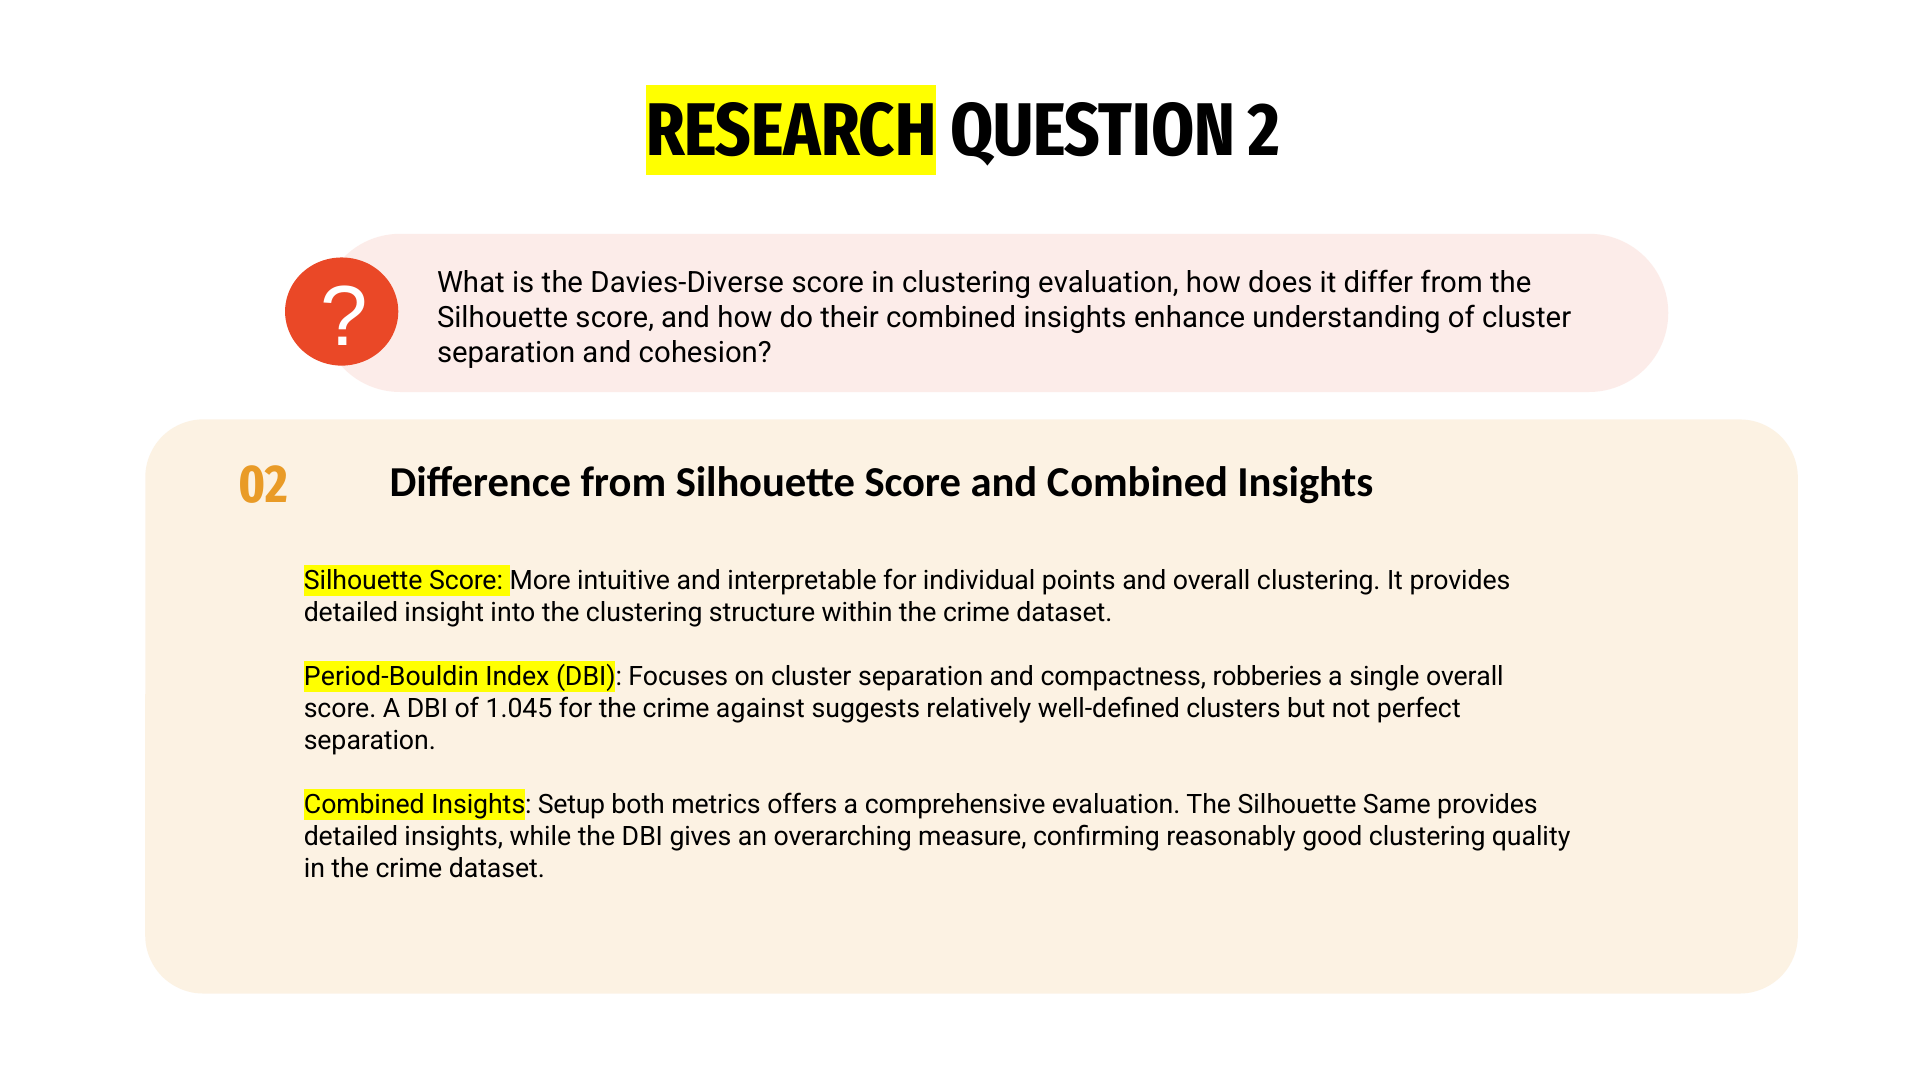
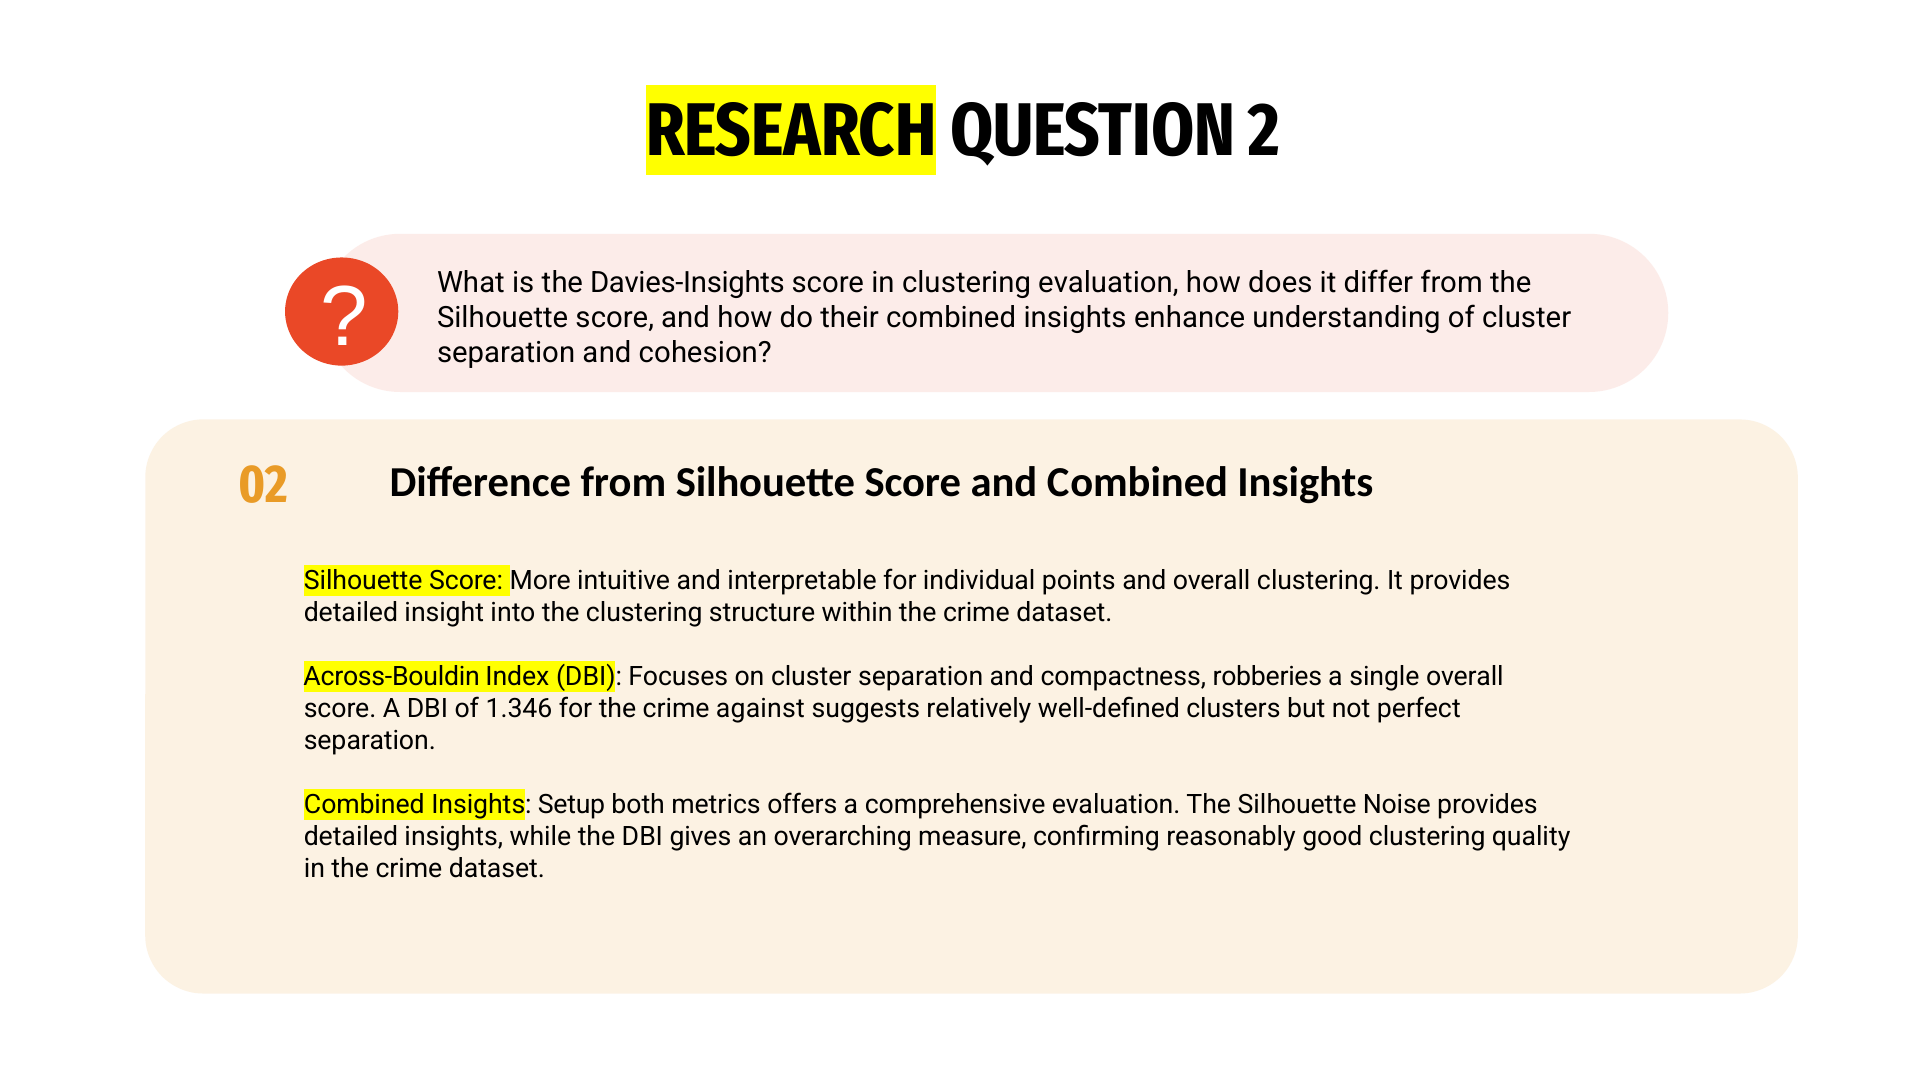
Davies-Diverse: Davies-Diverse -> Davies-Insights (687, 282)
Period-Bouldin: Period-Bouldin -> Across-Bouldin (392, 677)
1.045: 1.045 -> 1.346 (519, 709)
Same: Same -> Noise (1397, 805)
